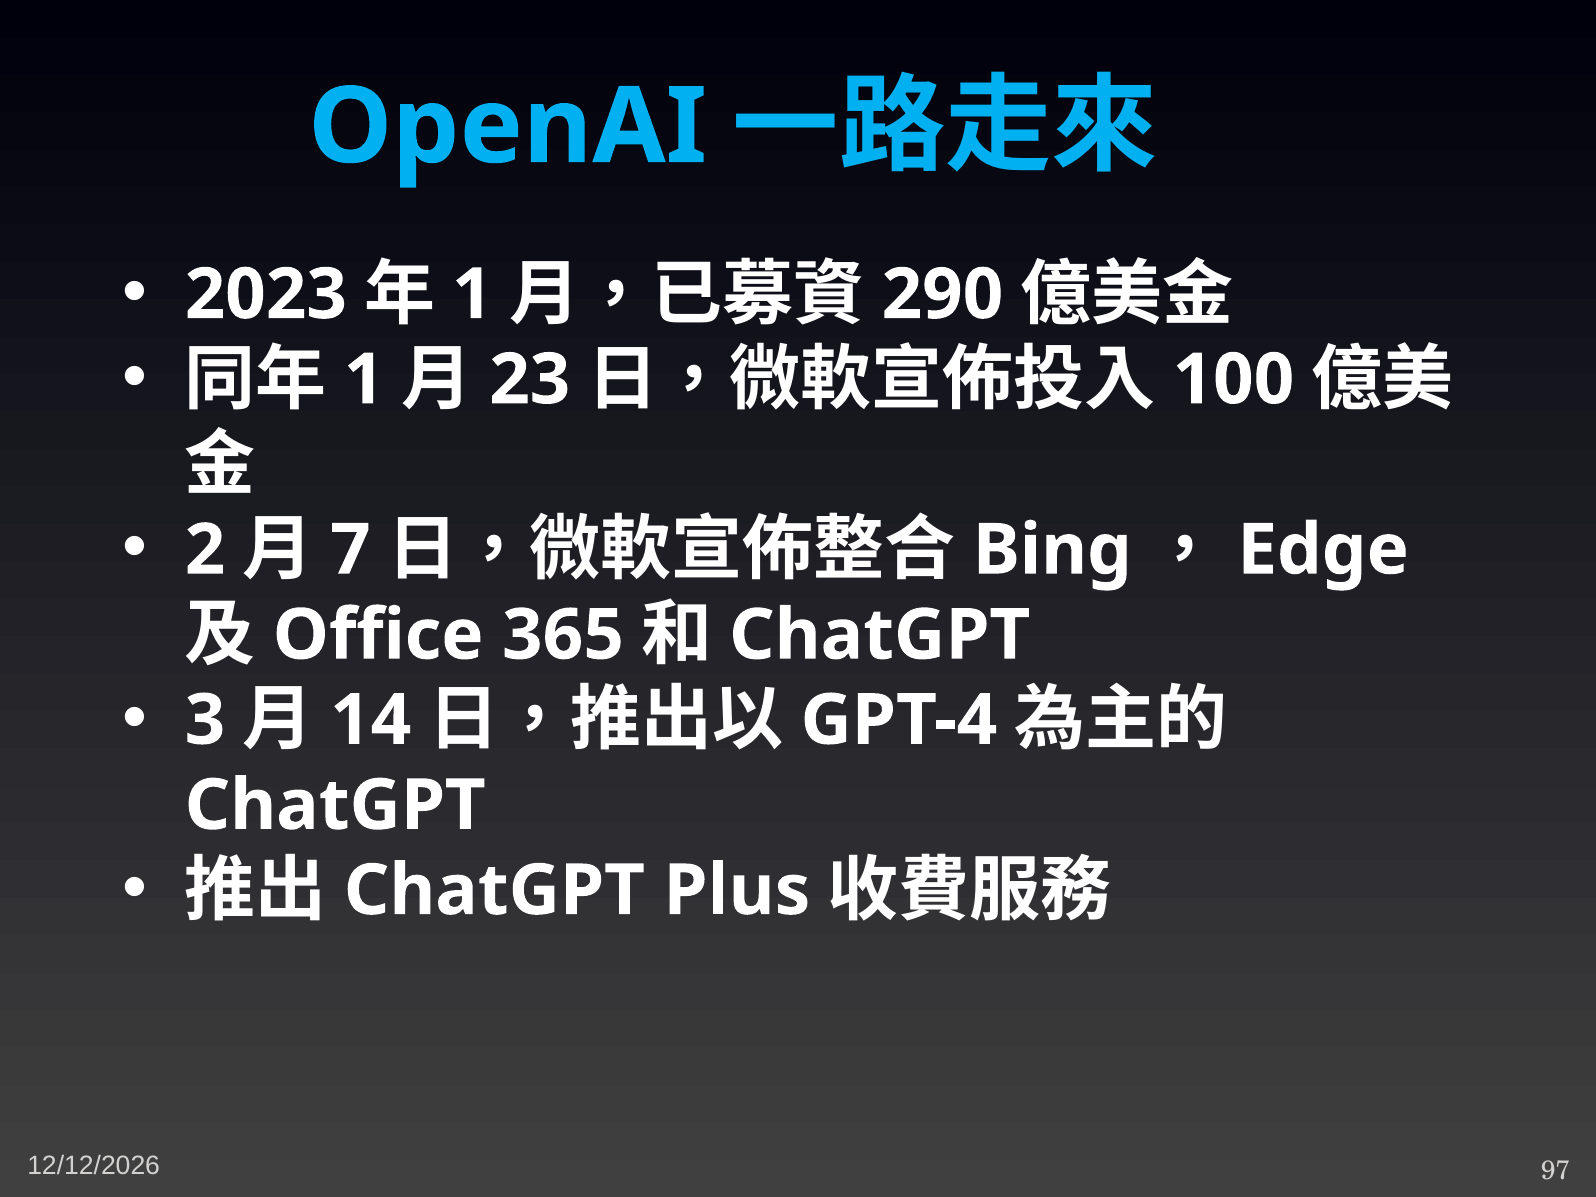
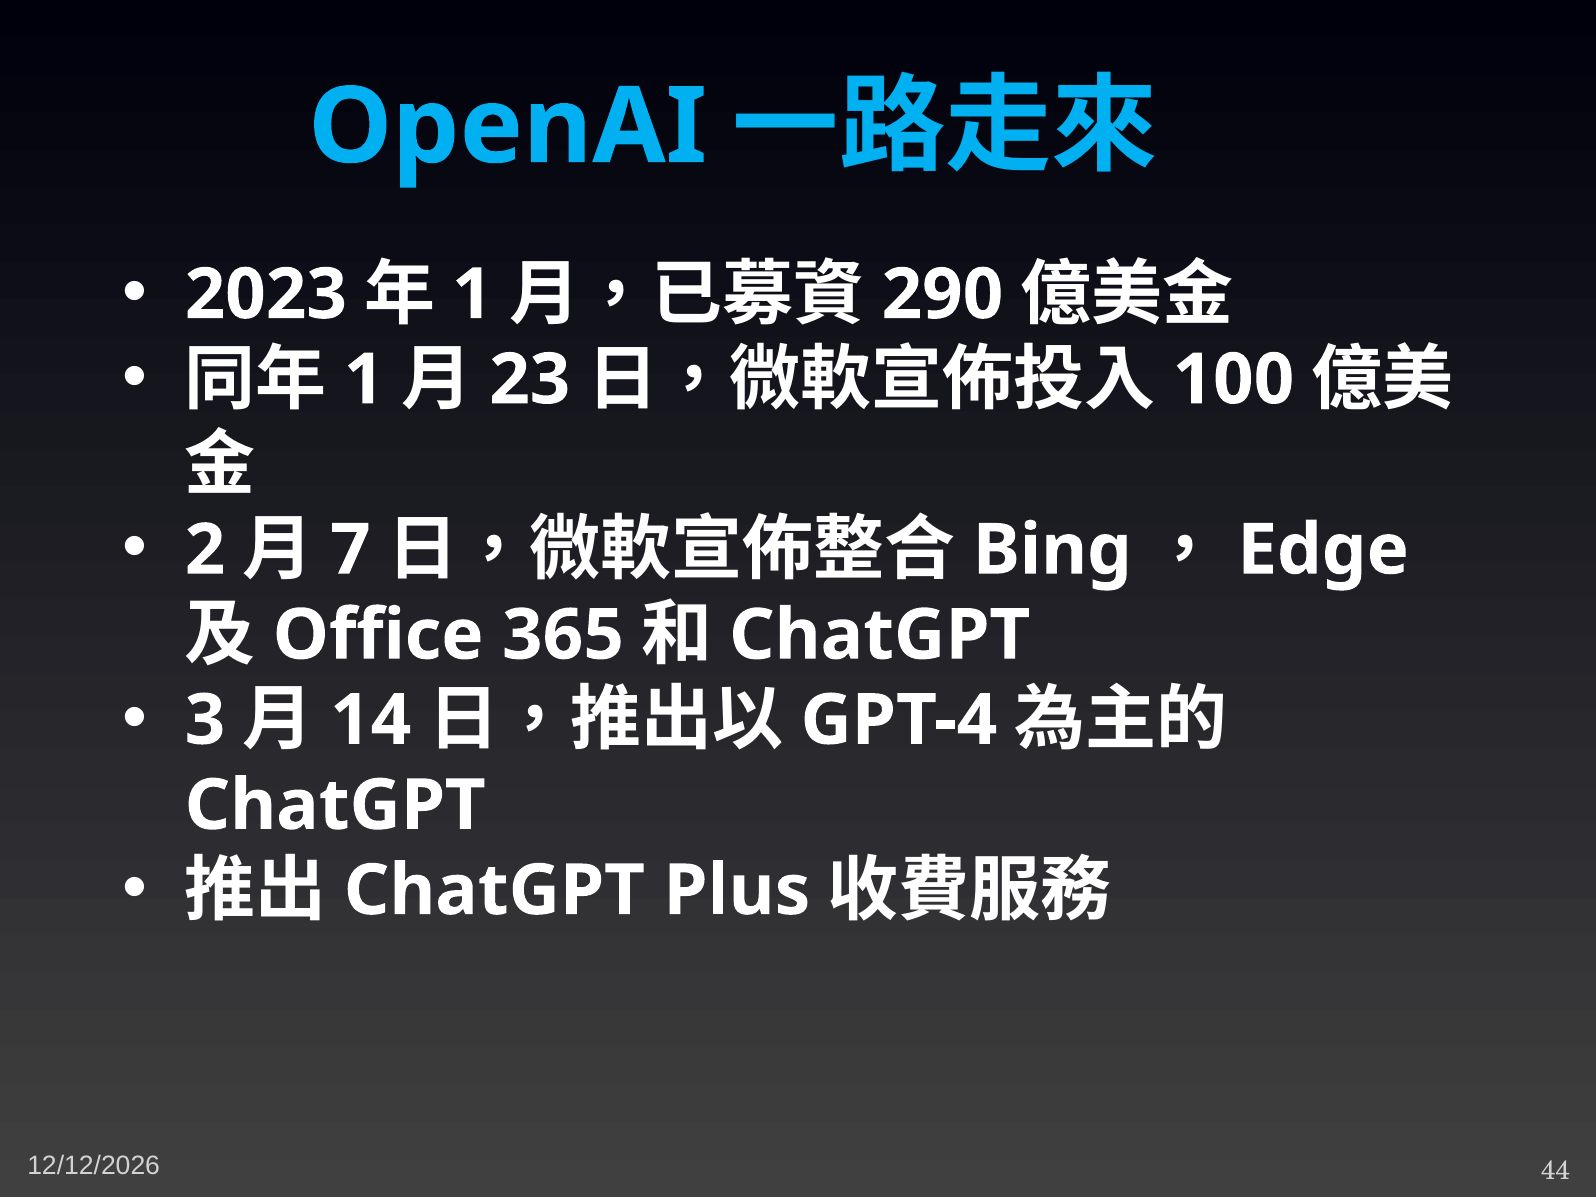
97: 97 -> 44 (1556, 1171)
